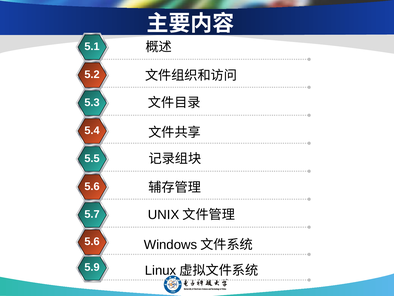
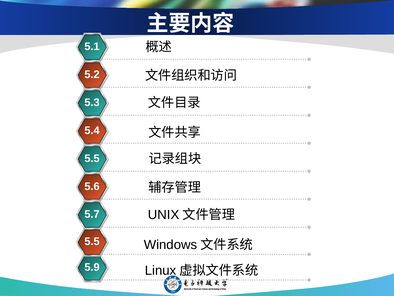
5.6: 5.6 -> 5.5 (92, 241)
